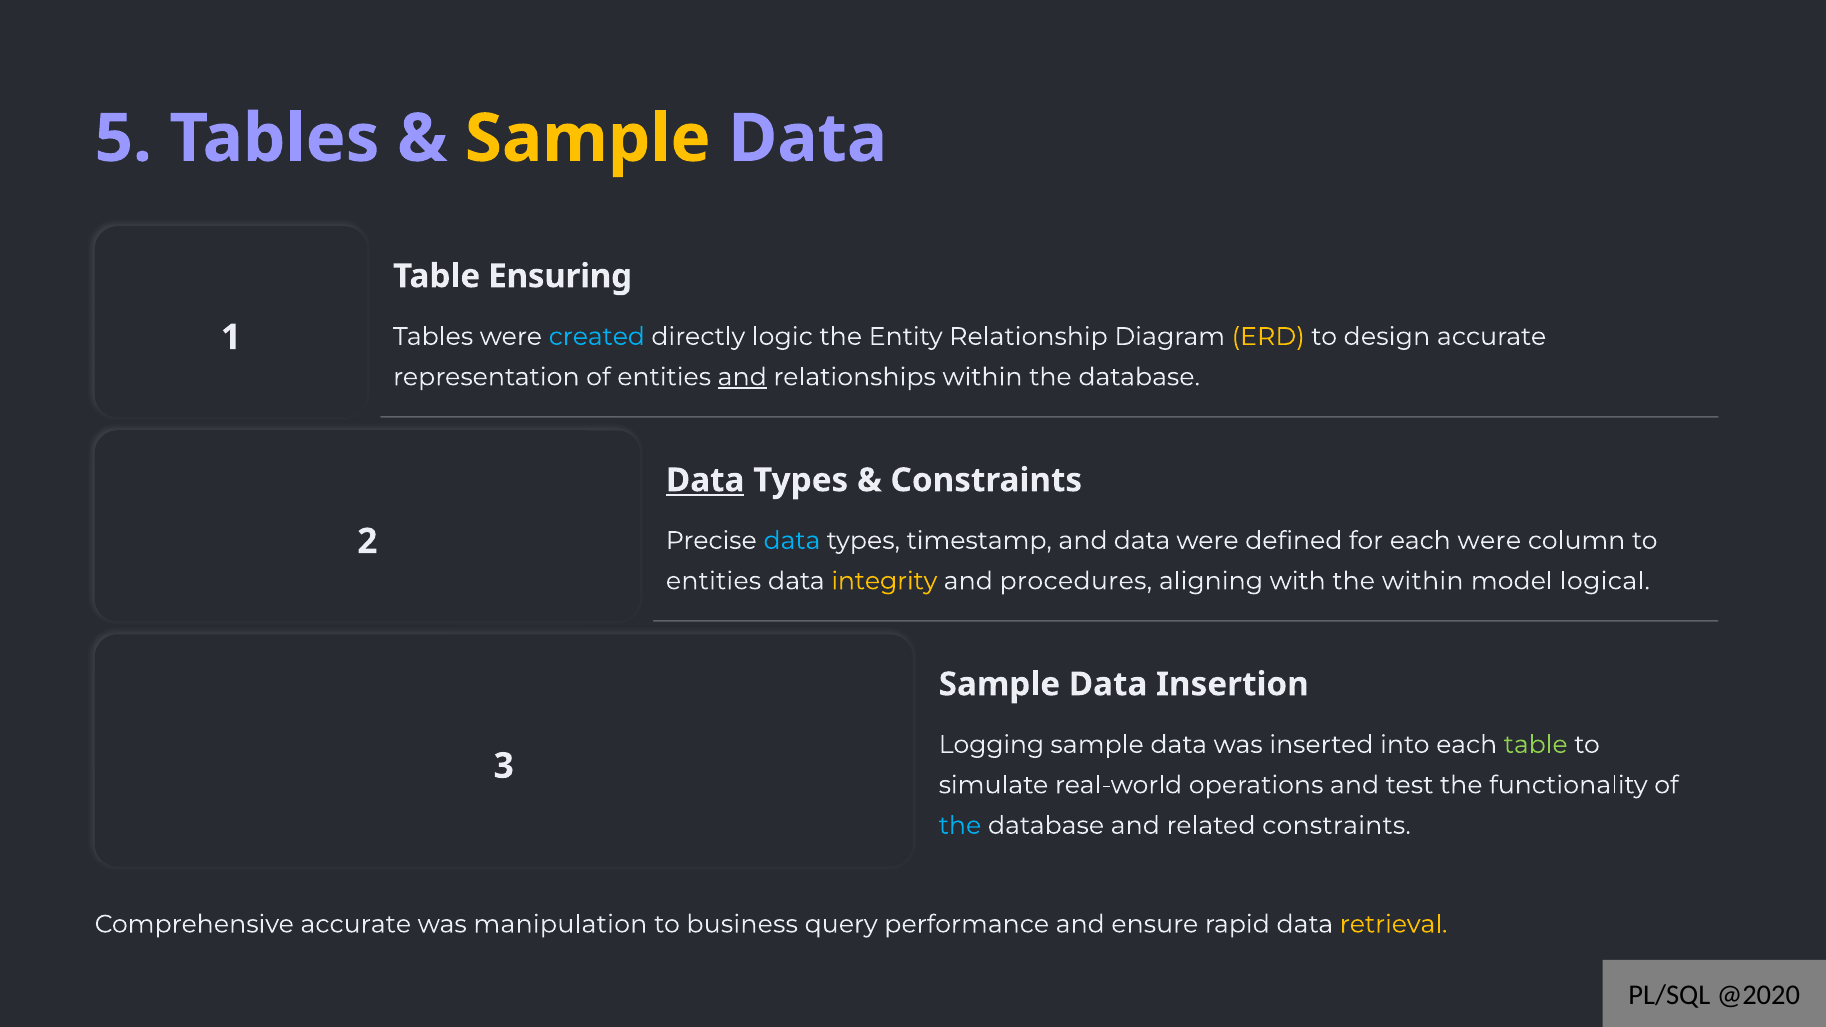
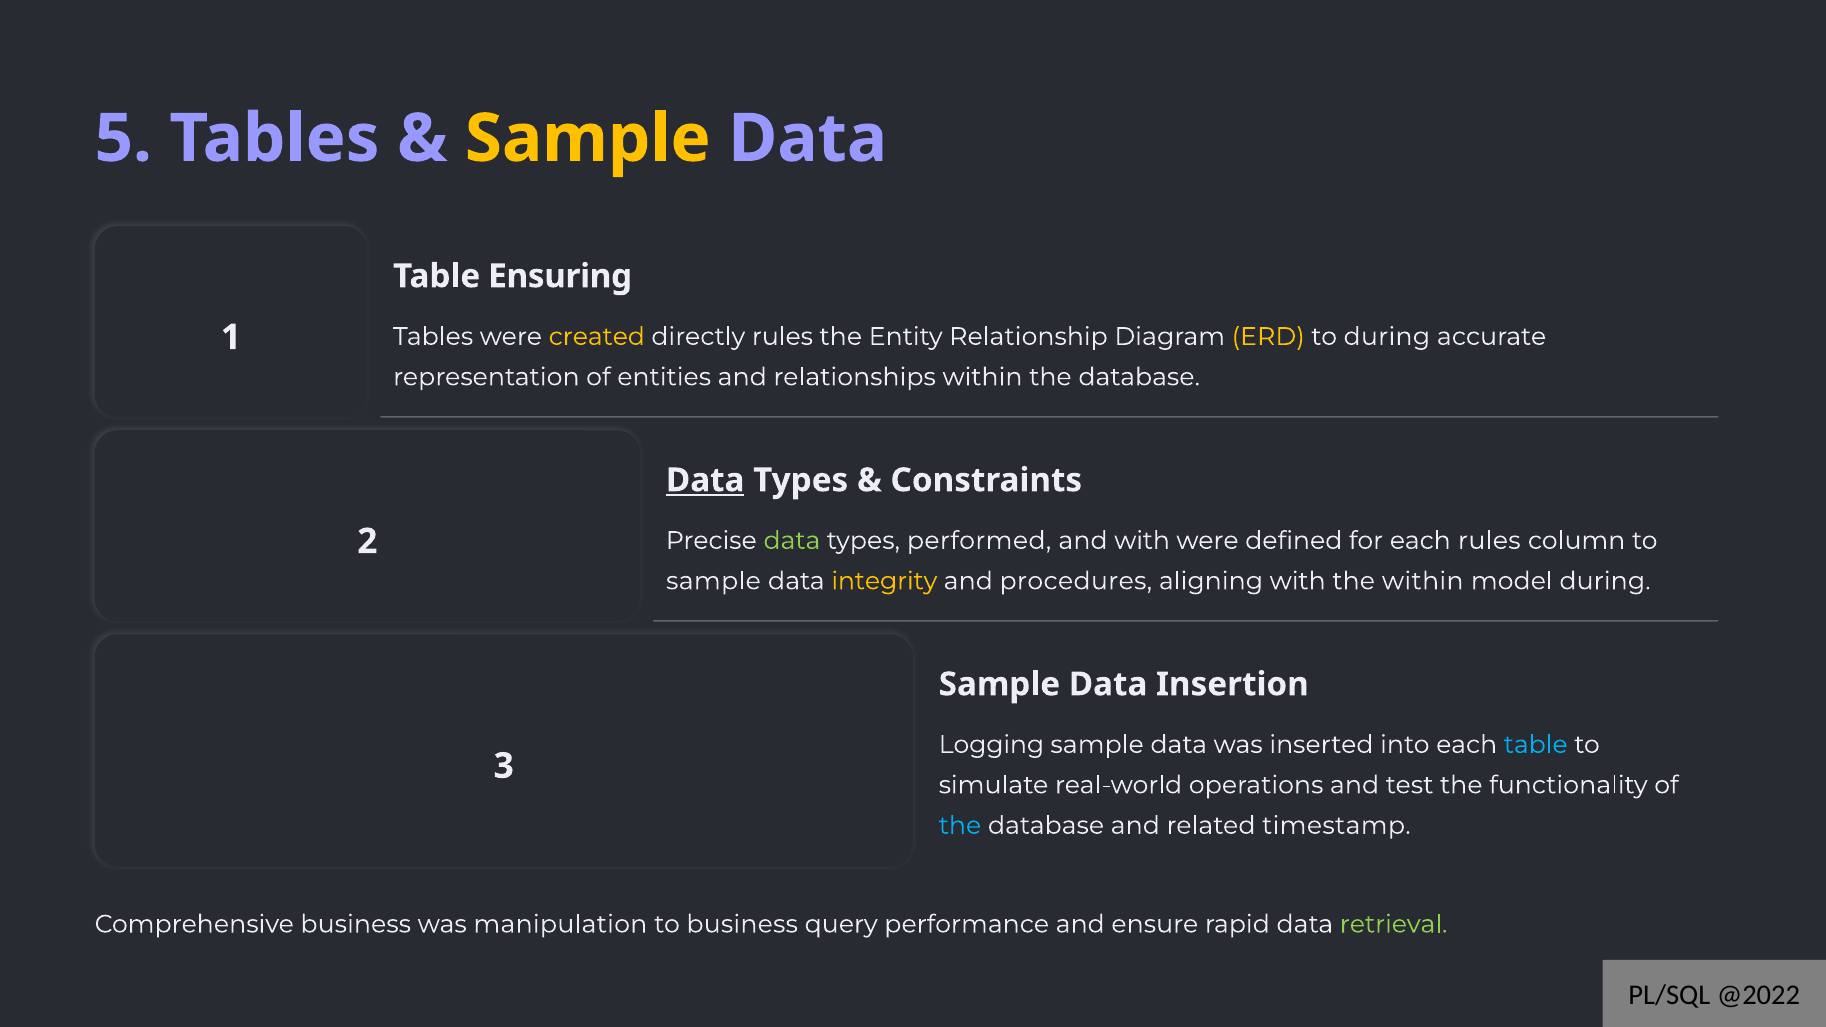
created colour: light blue -> yellow (597, 337)
directly logic: logic -> rules (782, 337)
to design: design -> during (1387, 337)
and underline: present -> none (742, 377)
data colour: light blue -> light green (792, 541)
timestamp: timestamp -> performed (979, 541)
and data: data -> with (1142, 541)
each were: were -> rules (1489, 541)
entities: entities -> sample (713, 581)
model logical: logical -> during (1605, 581)
table colour: light green -> light blue (1536, 745)
related constraints: constraints -> timestamp (1336, 826)
Comprehensive accurate: accurate -> business (356, 924)
retrieval colour: yellow -> light green (1394, 924)
@2020: @2020 -> @2022 (1758, 996)
